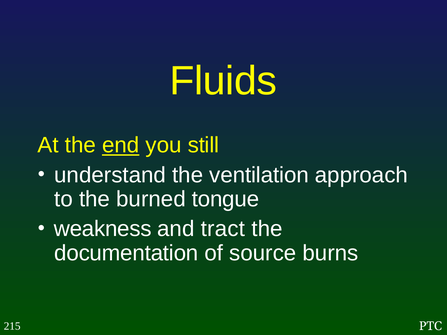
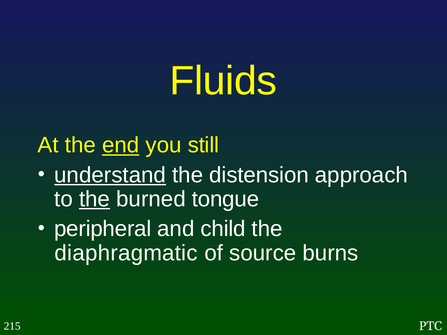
understand underline: none -> present (110, 175)
ventilation: ventilation -> distension (259, 175)
the underline: none -> present (95, 199)
weakness: weakness -> peripheral (103, 229)
tract: tract -> child (223, 229)
documentation: documentation -> diaphragmatic (126, 253)
